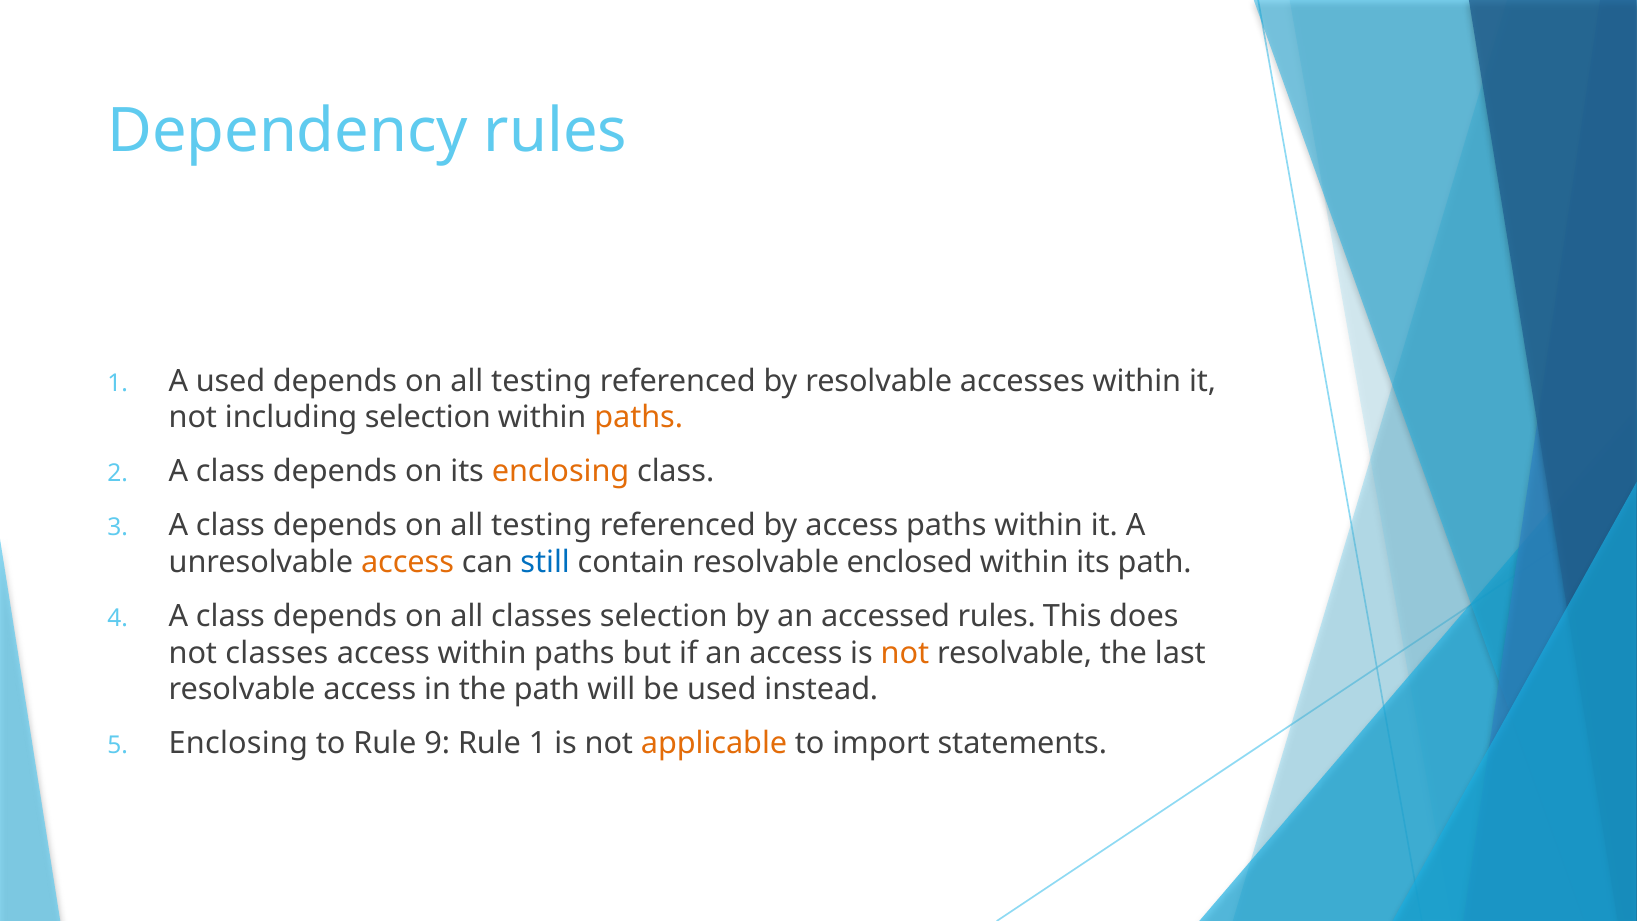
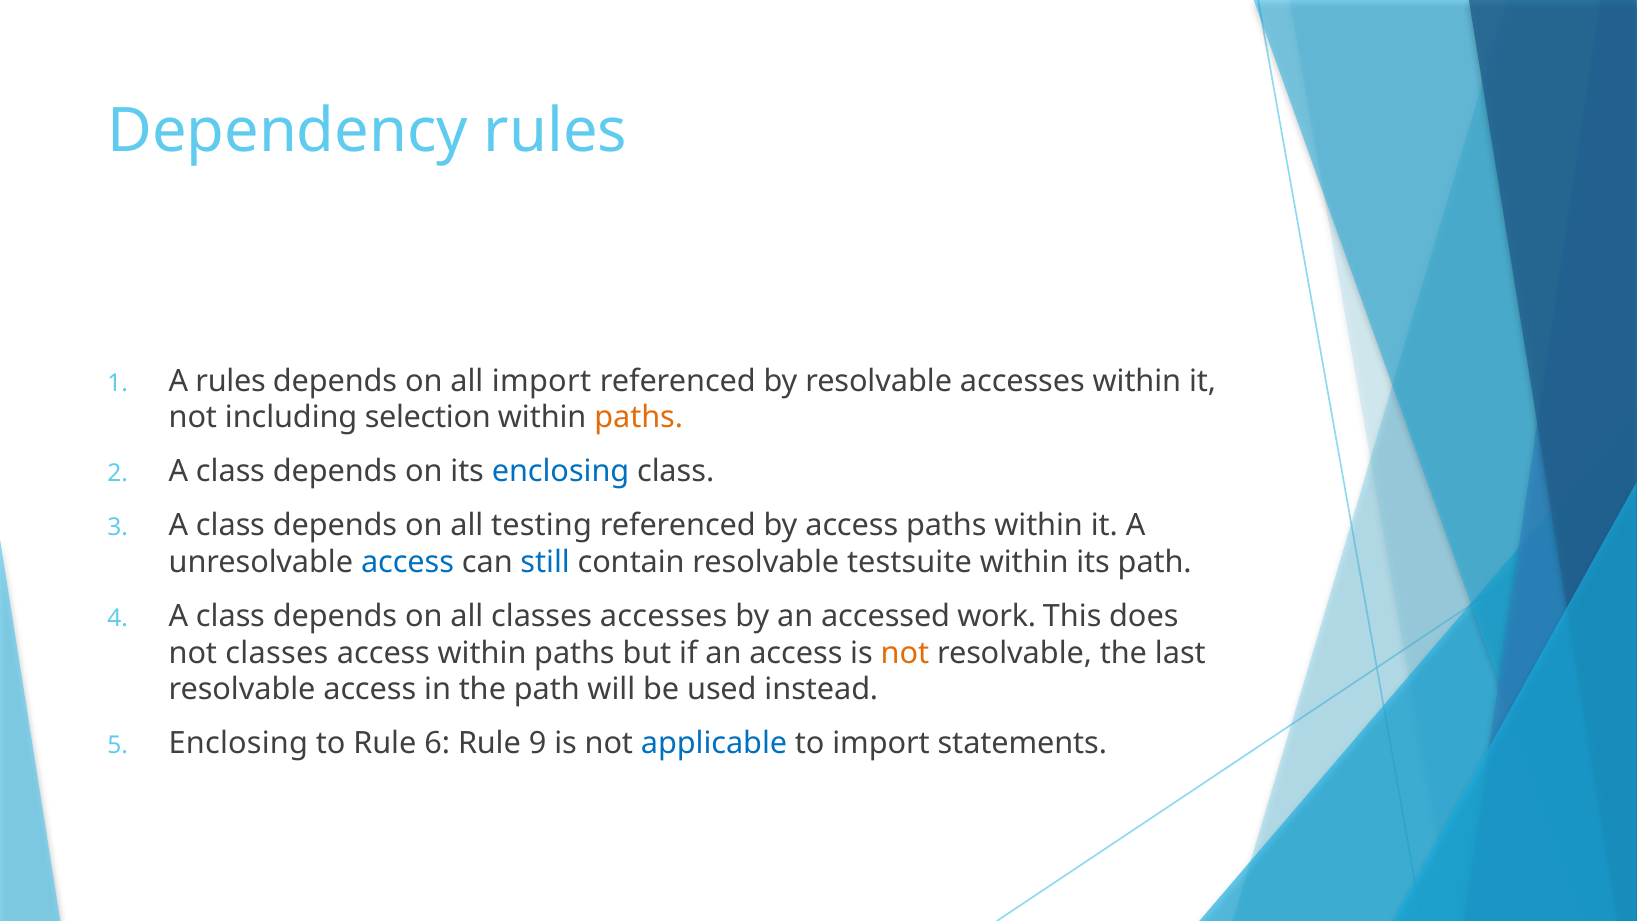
A used: used -> rules (231, 381)
testing: testing -> import (542, 381)
enclosing colour: orange -> blue (561, 472)
access colour: orange -> blue (408, 562)
enclosed: enclosed -> testsuite (909, 562)
classes selection: selection -> accesses (664, 616)
accessed rules: rules -> work (997, 616)
9: 9 -> 6 (437, 744)
Rule 1: 1 -> 9 (538, 744)
applicable colour: orange -> blue (714, 744)
